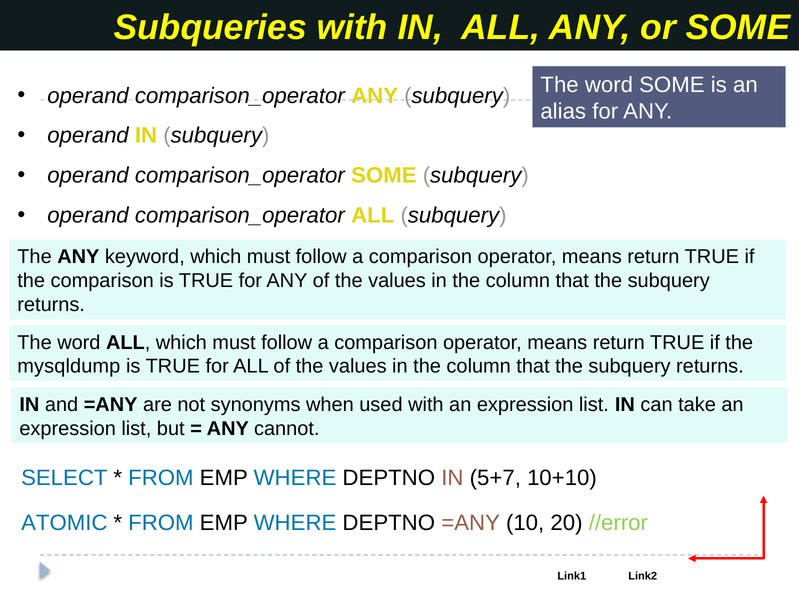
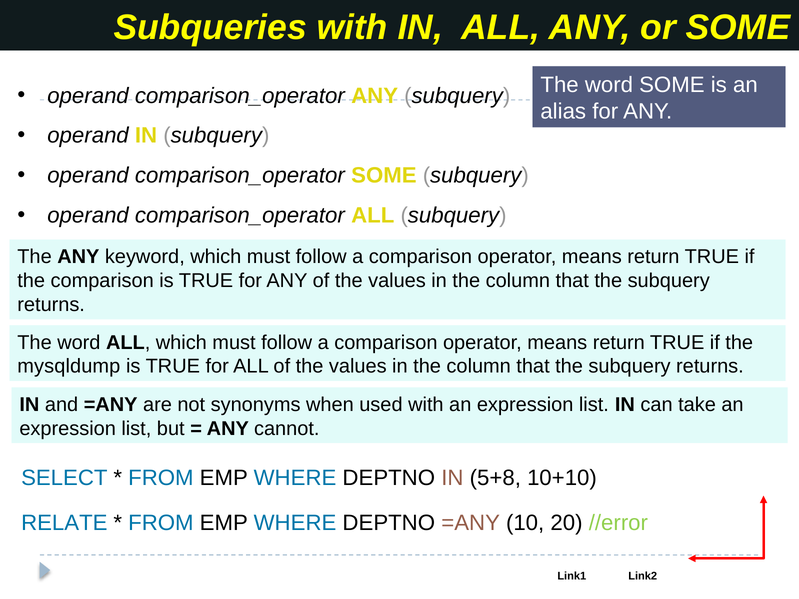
5+7: 5+7 -> 5+8 (495, 478)
ATOMIC: ATOMIC -> RELATE (64, 523)
